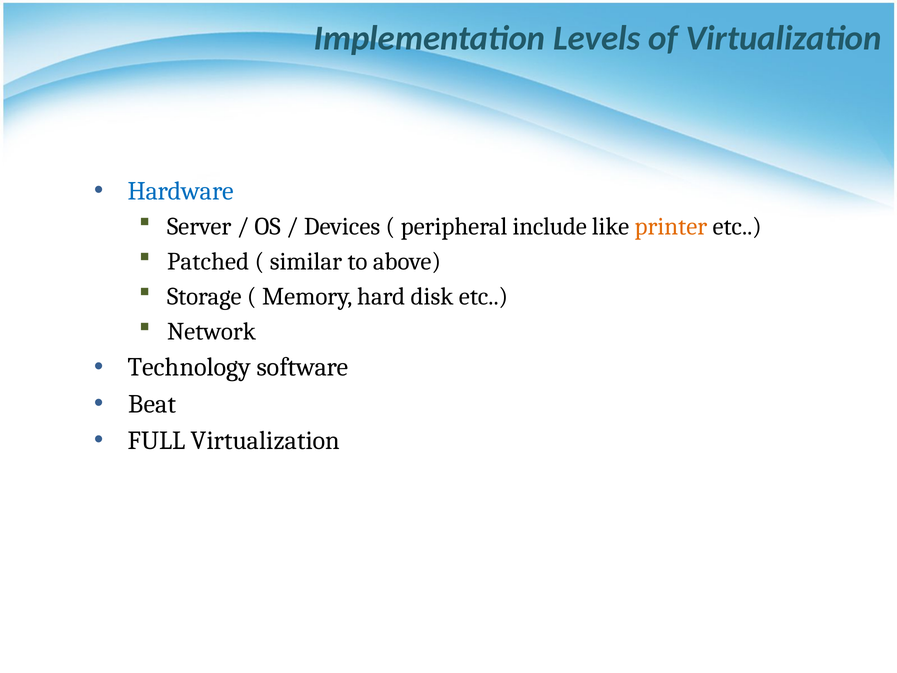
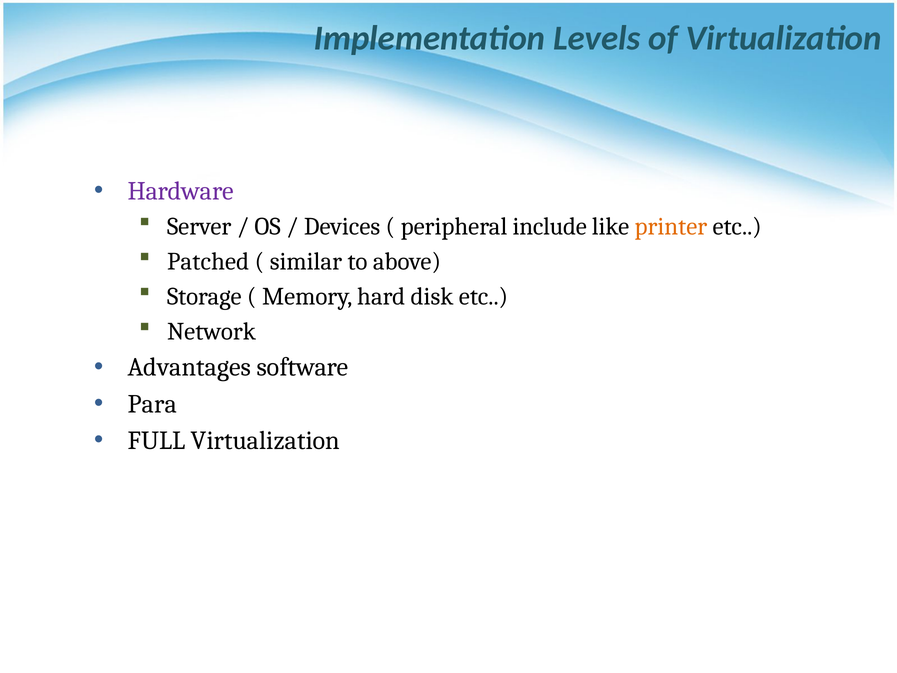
Hardware colour: blue -> purple (181, 191)
Technology: Technology -> Advantages (189, 367)
Beat: Beat -> Para (152, 404)
